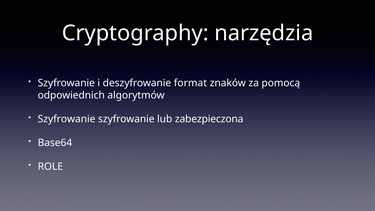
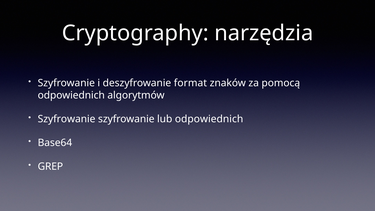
lub zabezpieczona: zabezpieczona -> odpowiednich (209, 119)
ROLE: ROLE -> GREP (50, 166)
